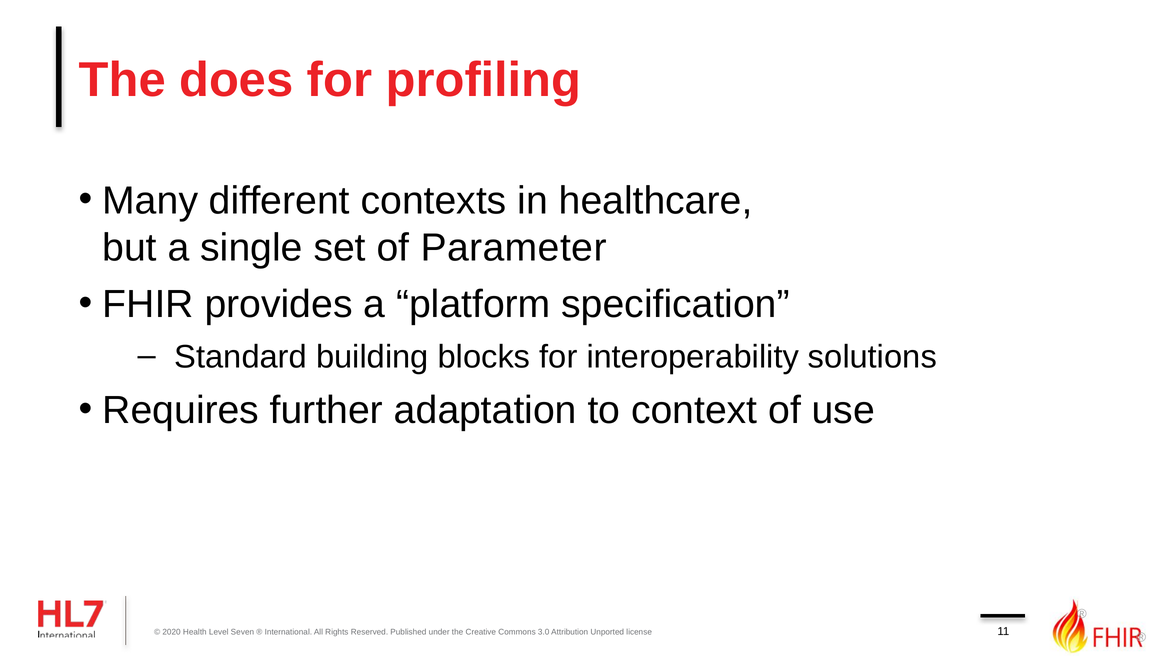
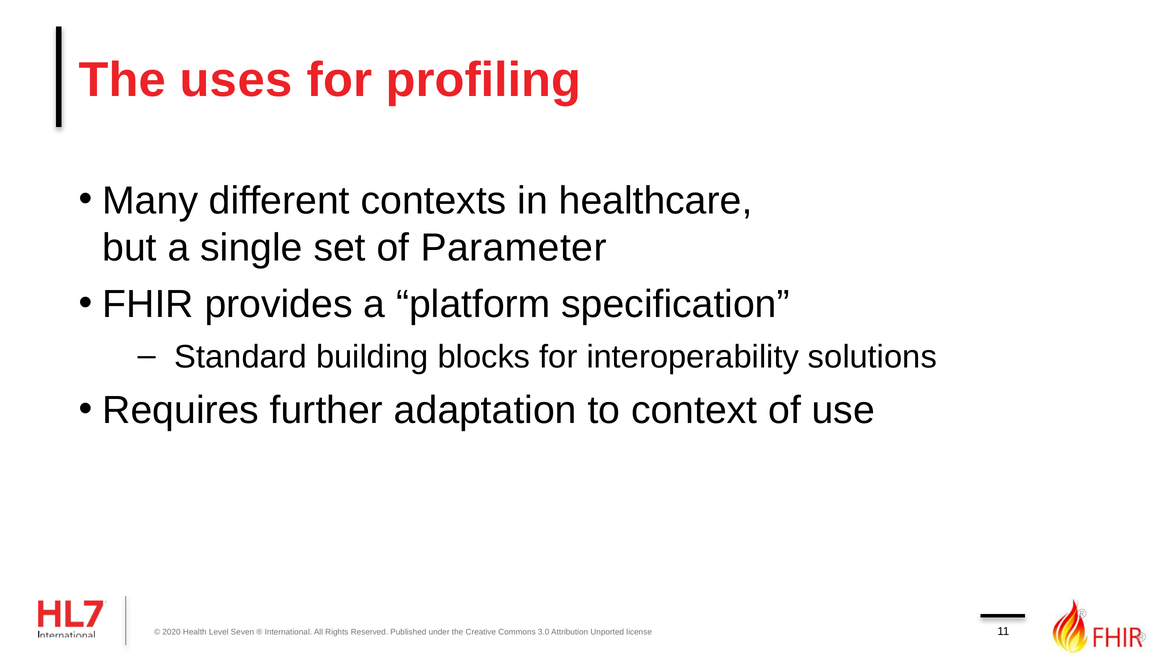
does: does -> uses (236, 80)
